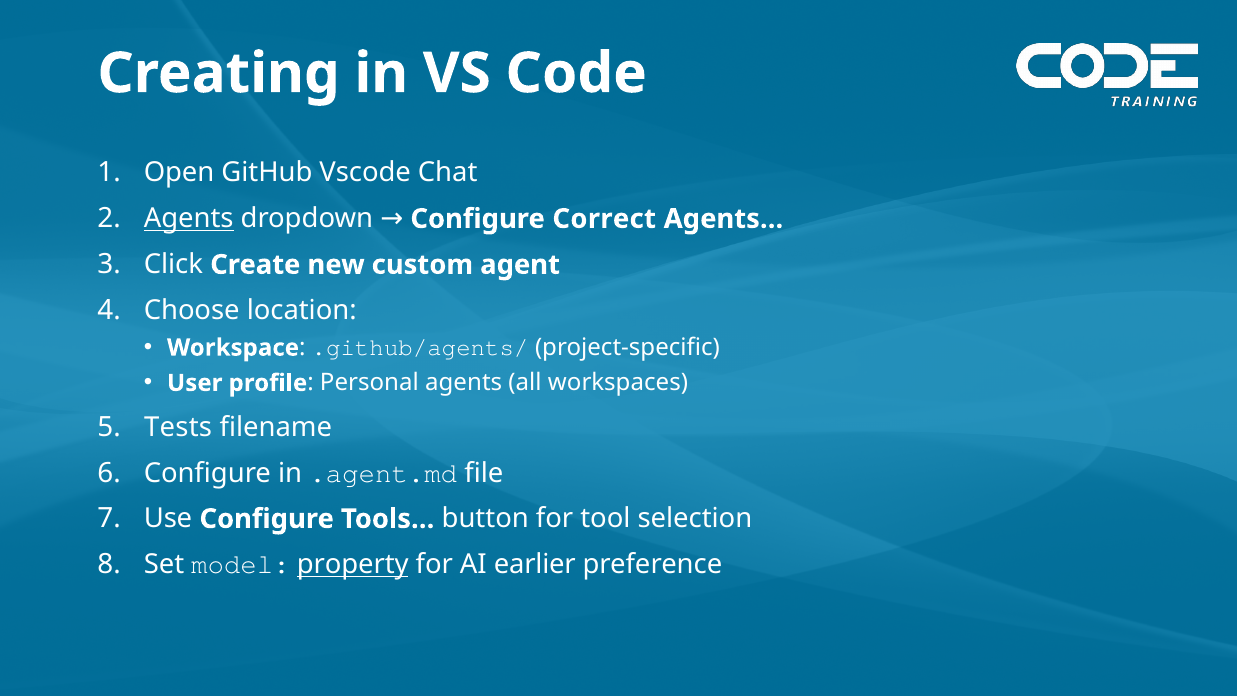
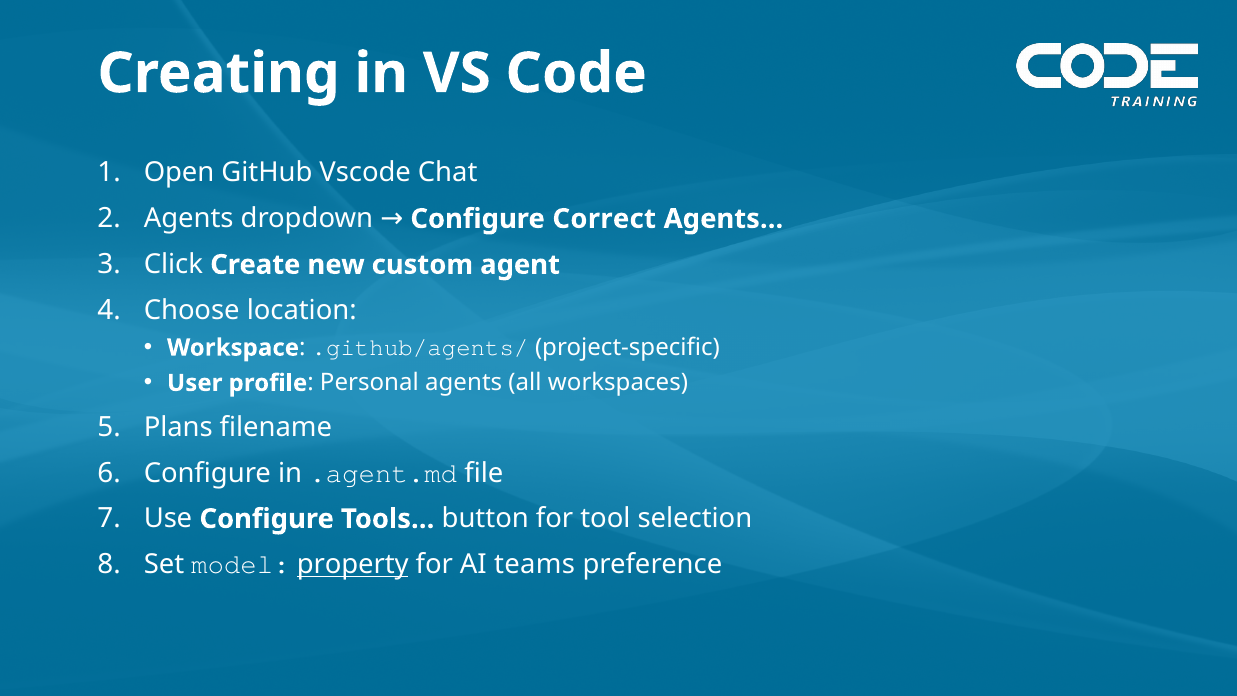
Agents underline: present -> none (189, 219)
Tests: Tests -> Plans (178, 427)
earlier: earlier -> teams (535, 565)
